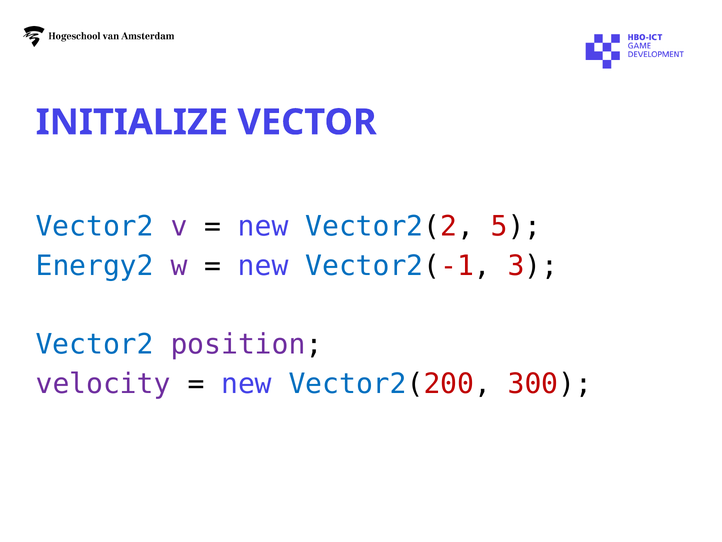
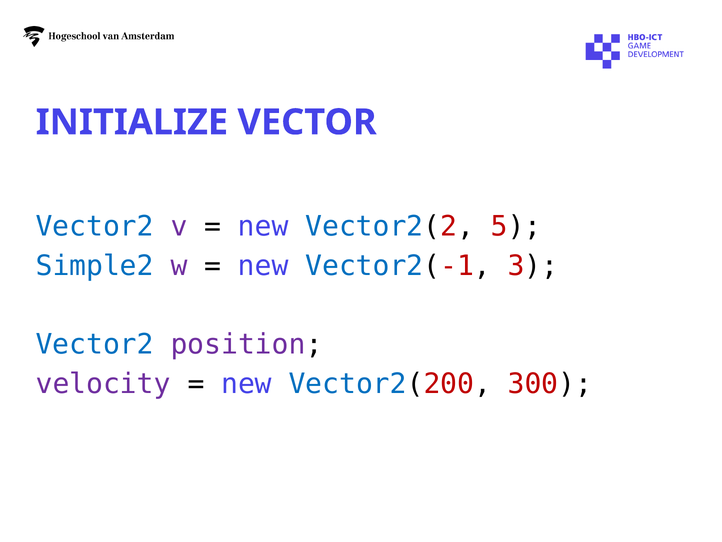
Energy2: Energy2 -> Simple2 (95, 266)
